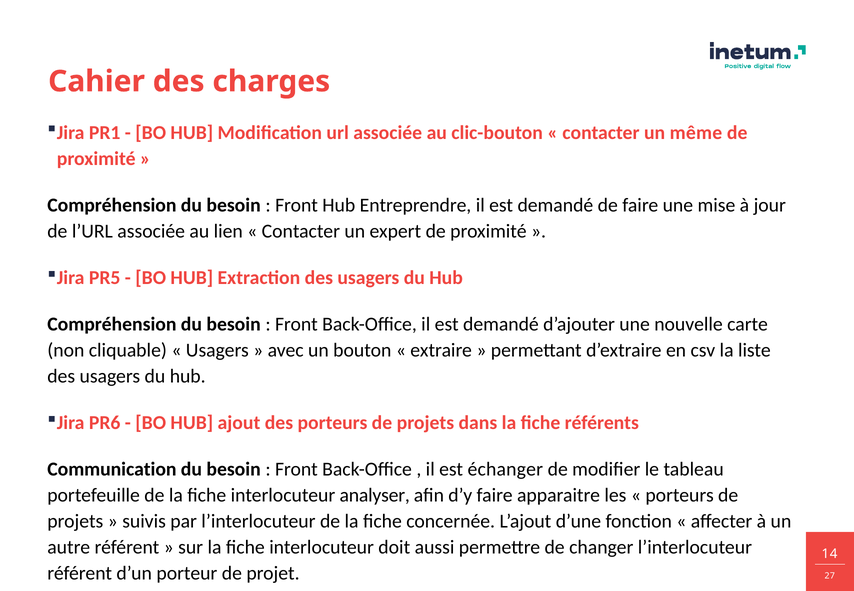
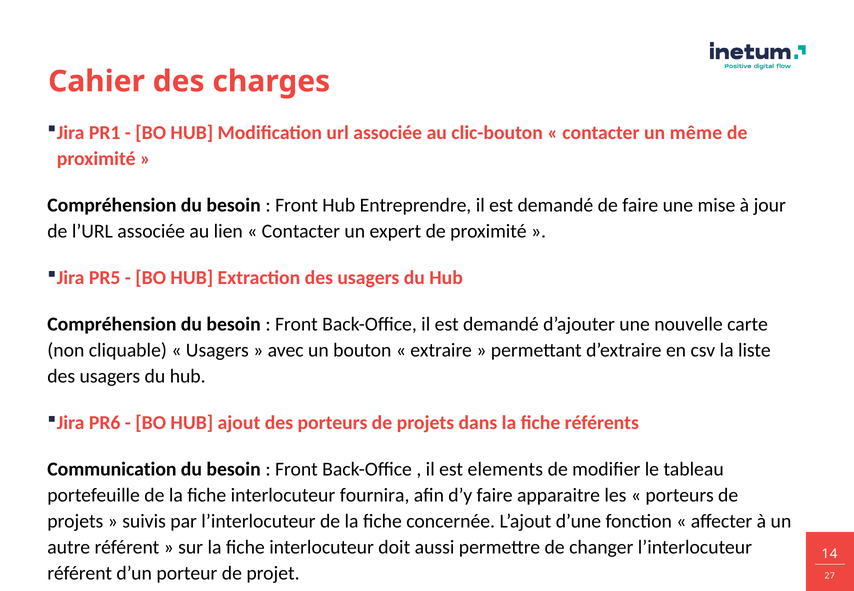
échanger: échanger -> elements (505, 470)
analyser: analyser -> fournira (375, 496)
